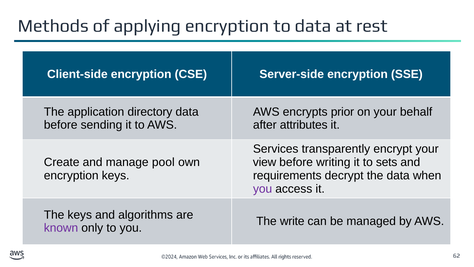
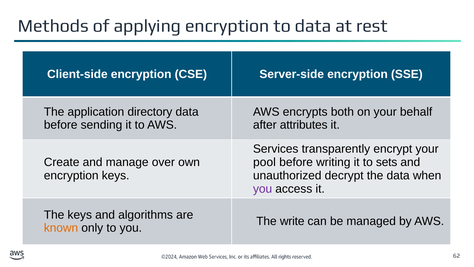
prior: prior -> both (342, 112)
pool: pool -> over (163, 162)
view: view -> pool (264, 162)
requirements: requirements -> unauthorized (287, 175)
known colour: purple -> orange (61, 228)
